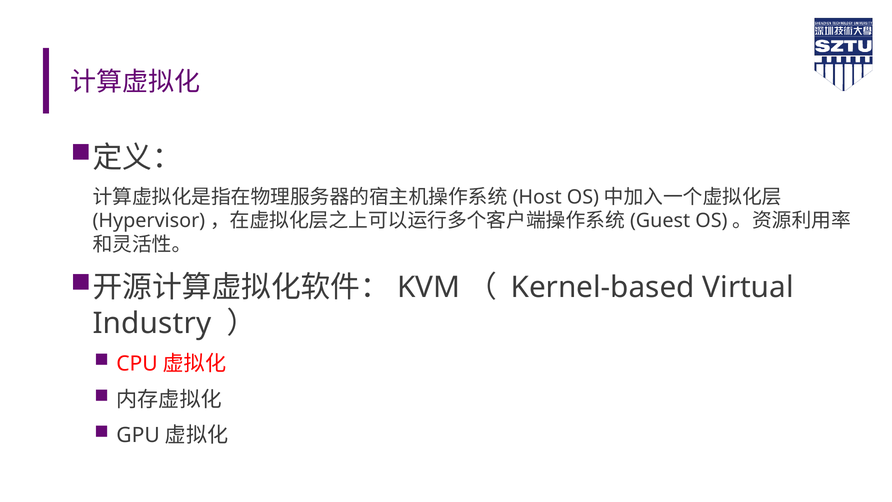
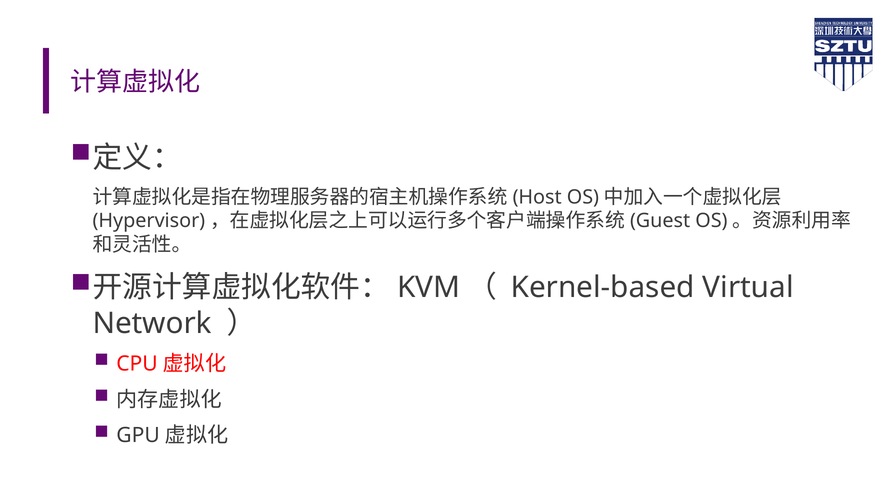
Industry: Industry -> Network (152, 323)
